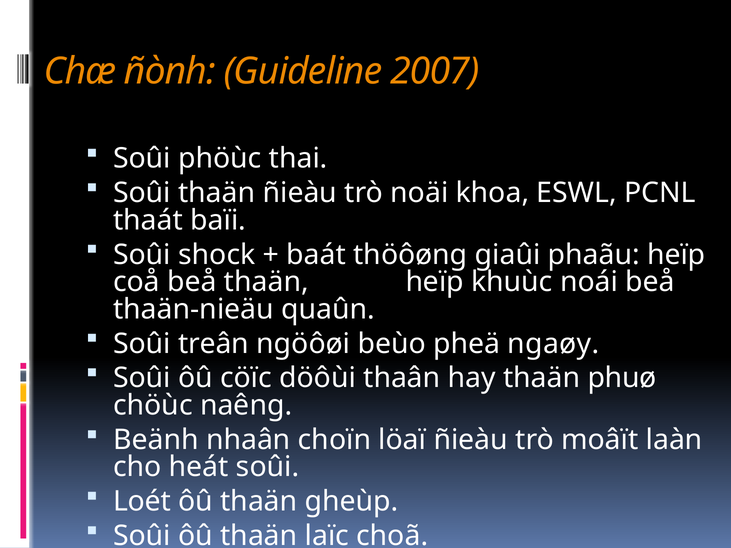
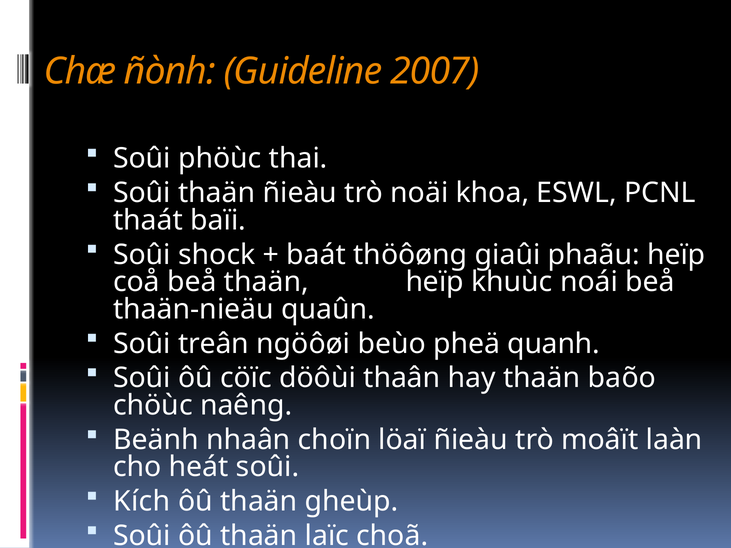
ngaøy: ngaøy -> quanh (554, 344)
phuø: phuø -> baõo (622, 378)
Loét: Loét -> Kích (142, 502)
